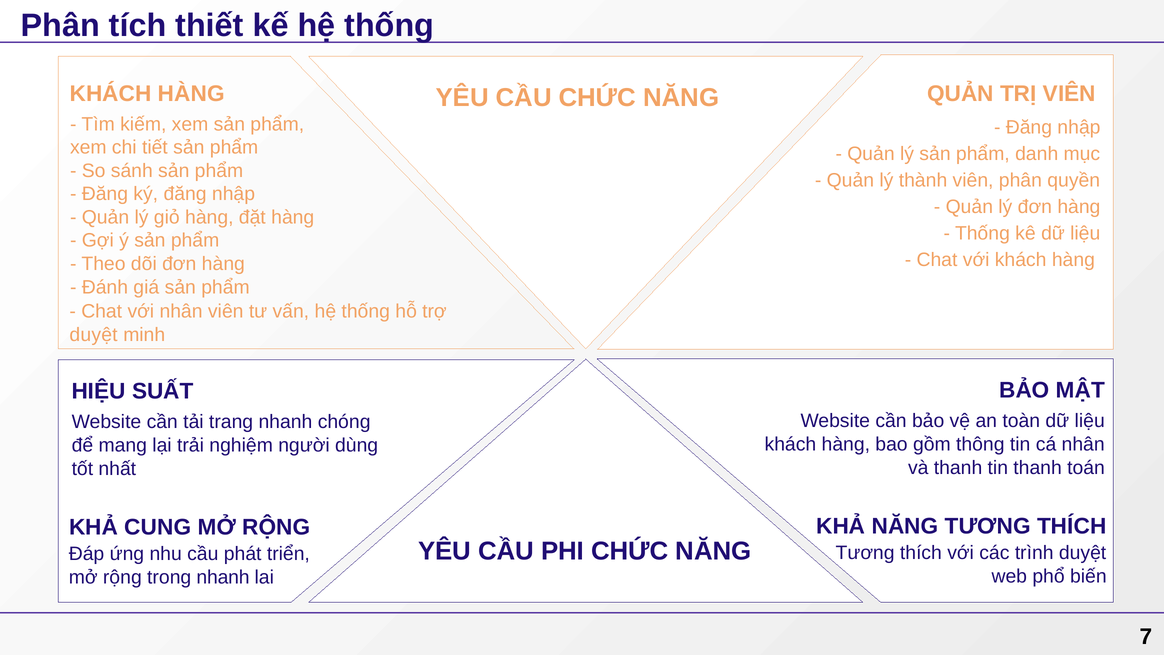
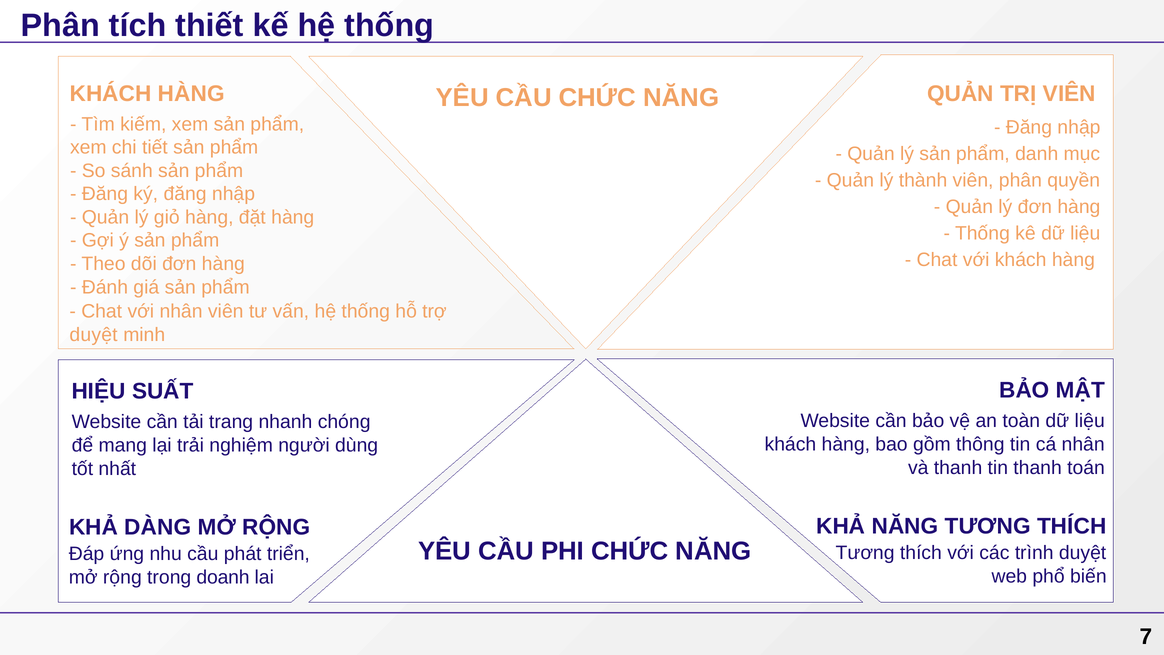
CUNG: CUNG -> DÀNG (158, 527)
trong nhanh: nhanh -> doanh (223, 577)
